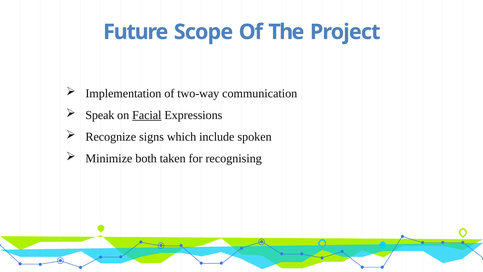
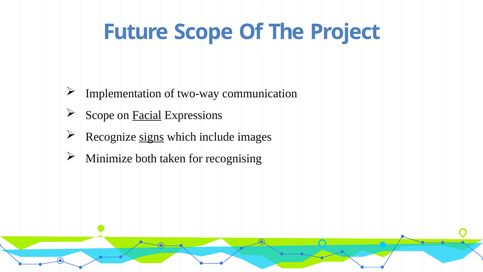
Speak: Speak -> Scope (100, 115)
signs underline: none -> present (152, 137)
spoken: spoken -> images (255, 137)
